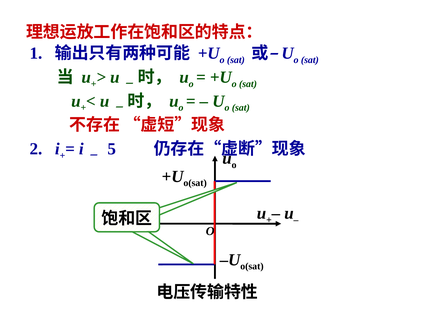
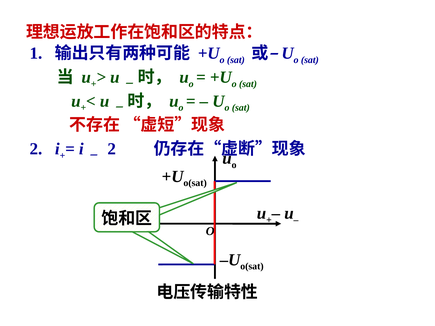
5: 5 -> 2 (112, 149)
